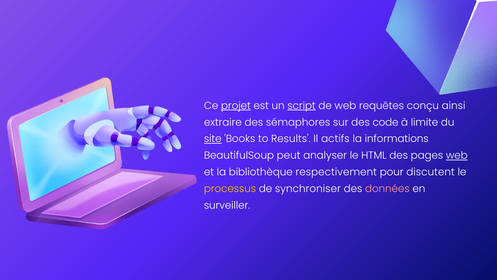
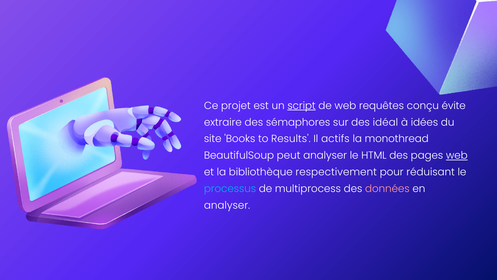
projet underline: present -> none (236, 105)
ainsi: ainsi -> évite (454, 105)
code: code -> idéal (385, 122)
limite: limite -> idées (424, 122)
site underline: present -> none (213, 139)
informations: informations -> monothread (397, 139)
discutent: discutent -> réduisant (431, 172)
processus colour: yellow -> light blue (230, 189)
synchroniser: synchroniser -> multiprocess (308, 189)
surveiller: surveiller -> analyser (227, 205)
